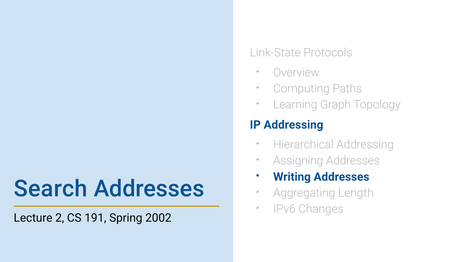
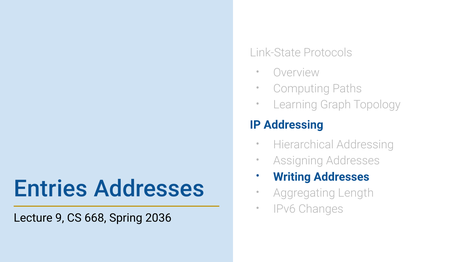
Search: Search -> Entries (51, 189)
2: 2 -> 9 (60, 218)
191: 191 -> 668 (95, 218)
2002: 2002 -> 2036 (158, 218)
